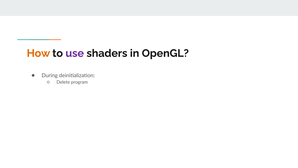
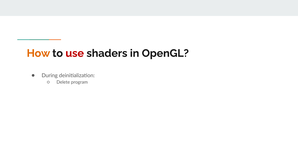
use colour: purple -> red (75, 53)
